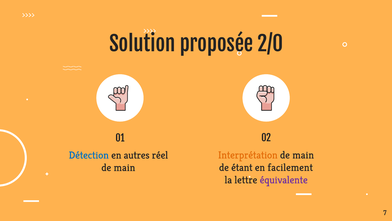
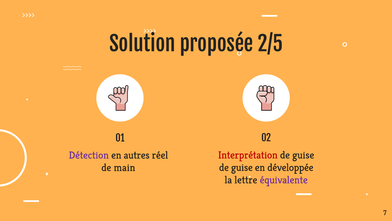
2/0: 2/0 -> 2/5 (270, 45)
Interprétation colour: orange -> red (248, 155)
main: main -> guise (303, 155)
Détection colour: blue -> purple (89, 155)
étant: étant -> guise (242, 167)
facilement: facilement -> développée (290, 167)
